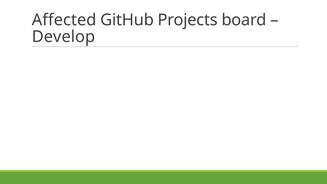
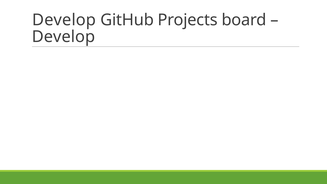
Affected: Affected -> Develop (64, 20)
